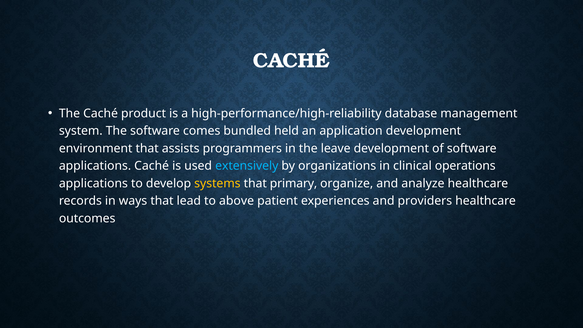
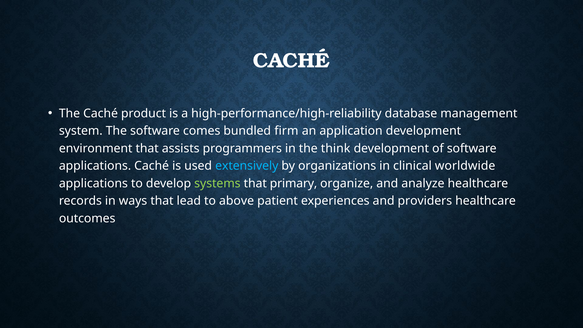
held: held -> firm (286, 131)
leave: leave -> think (336, 148)
operations: operations -> worldwide (465, 166)
systems colour: yellow -> light green (217, 183)
